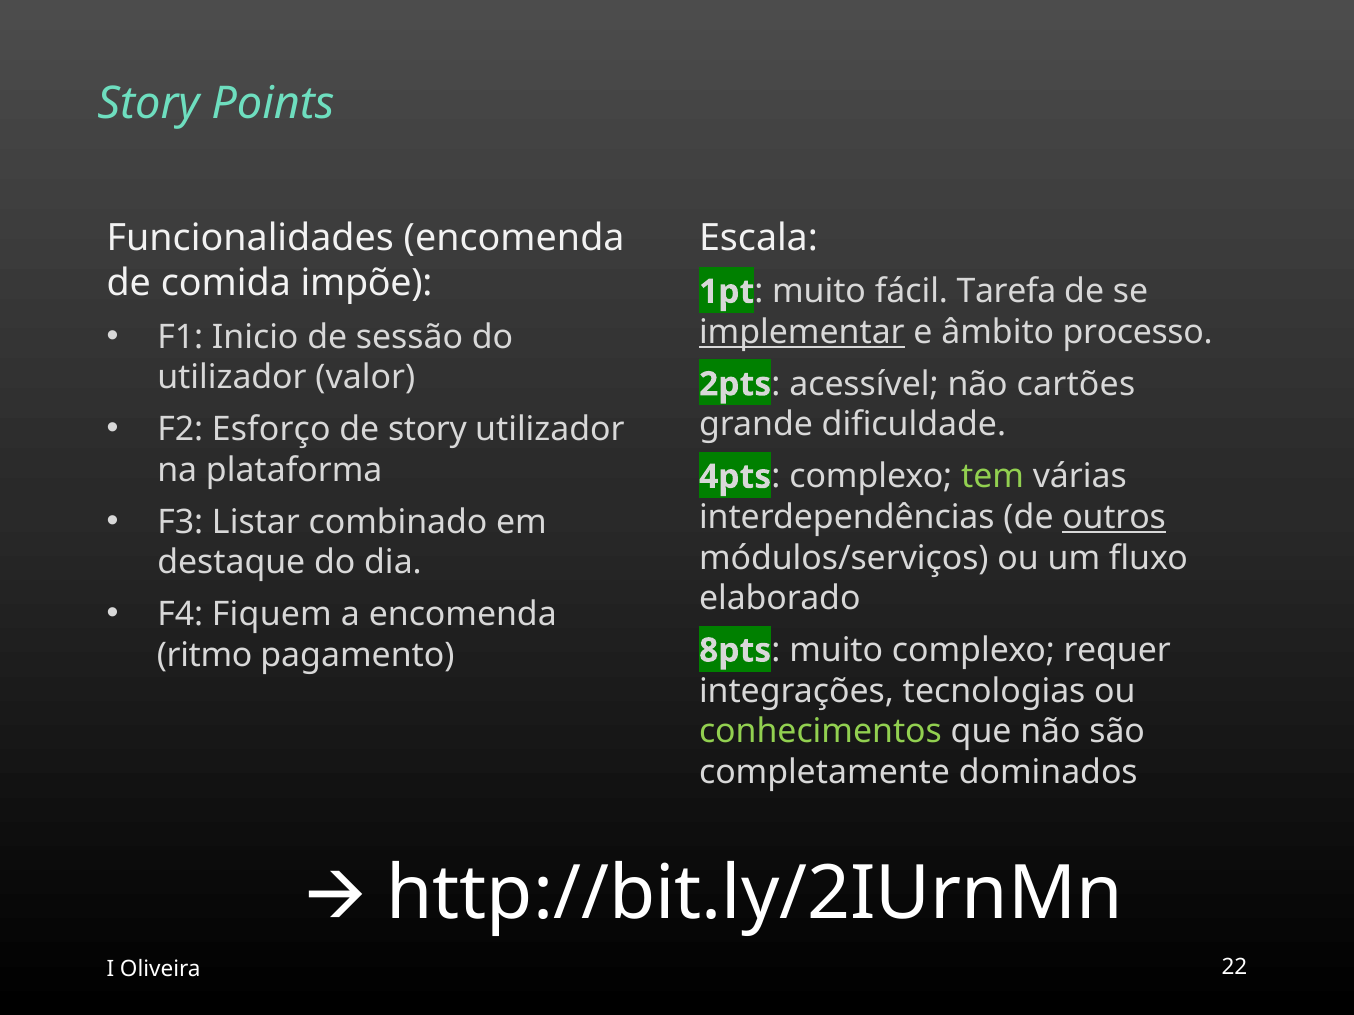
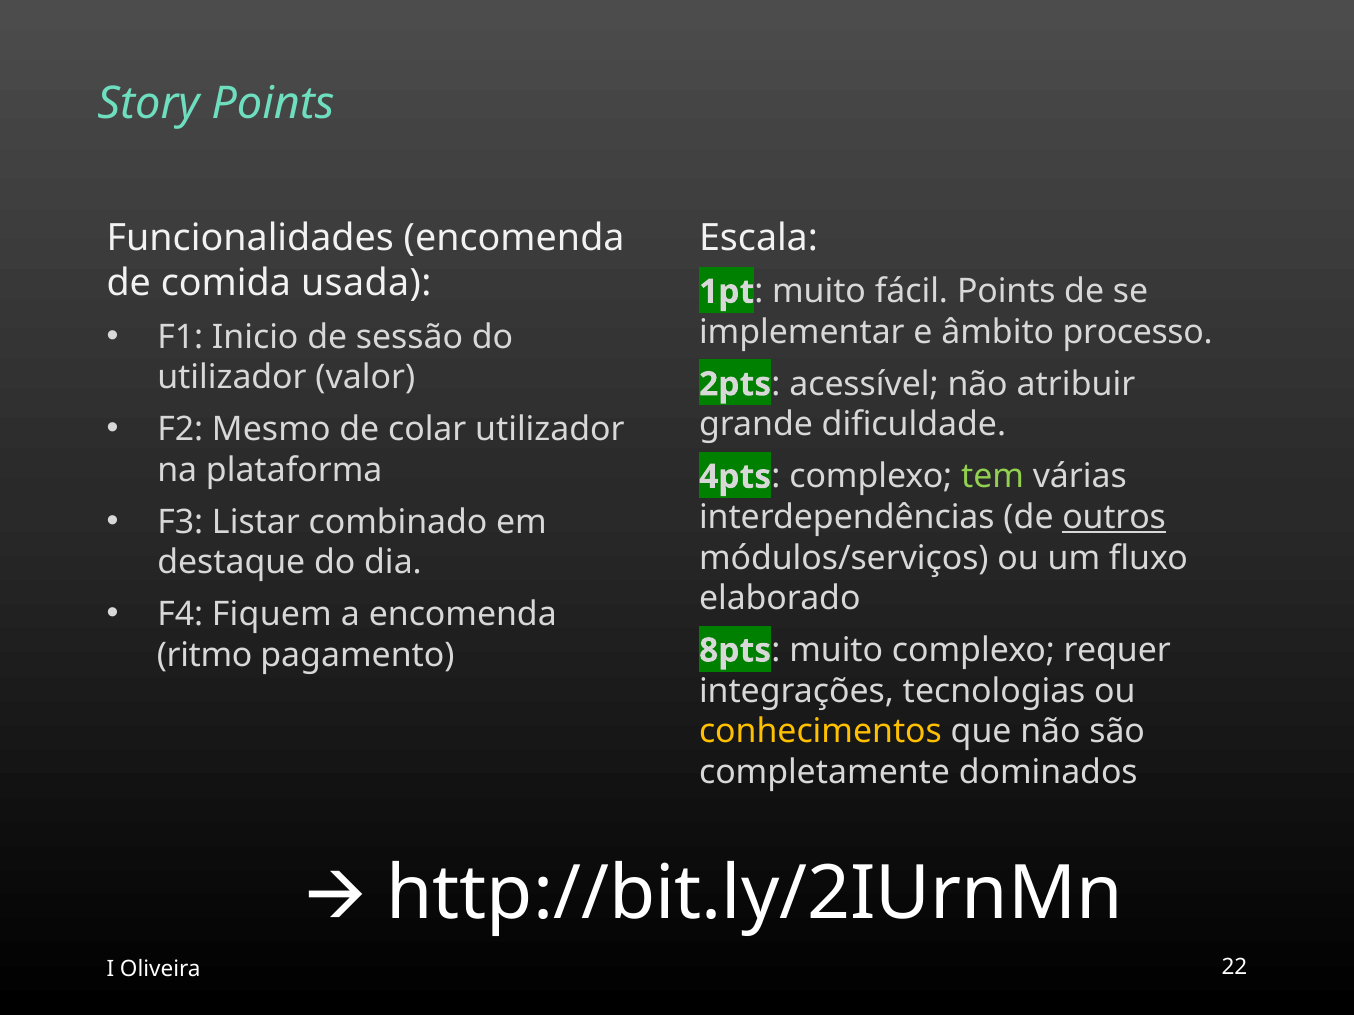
impõe: impõe -> usada (366, 283)
fácil Tarefa: Tarefa -> Points (1006, 292)
implementar underline: present -> none (802, 333)
cartões: cartões -> atribuir (1076, 384)
Esforço: Esforço -> Mesmo (271, 430)
de story: story -> colar (427, 430)
conhecimentos colour: light green -> yellow (820, 732)
